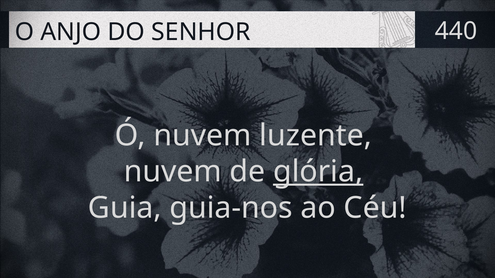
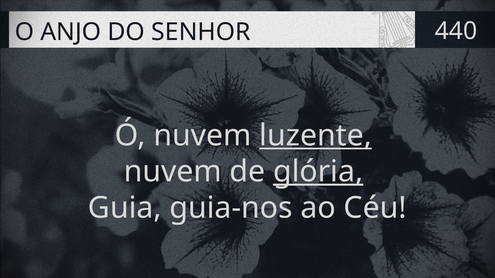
luzente underline: none -> present (316, 136)
